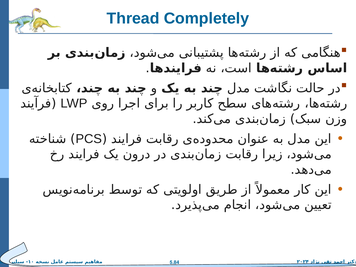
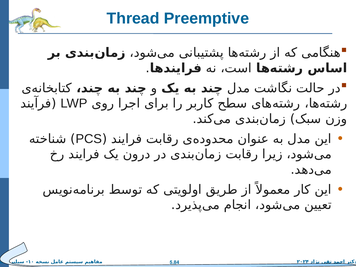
Completely: Completely -> Preemptive (206, 18)
